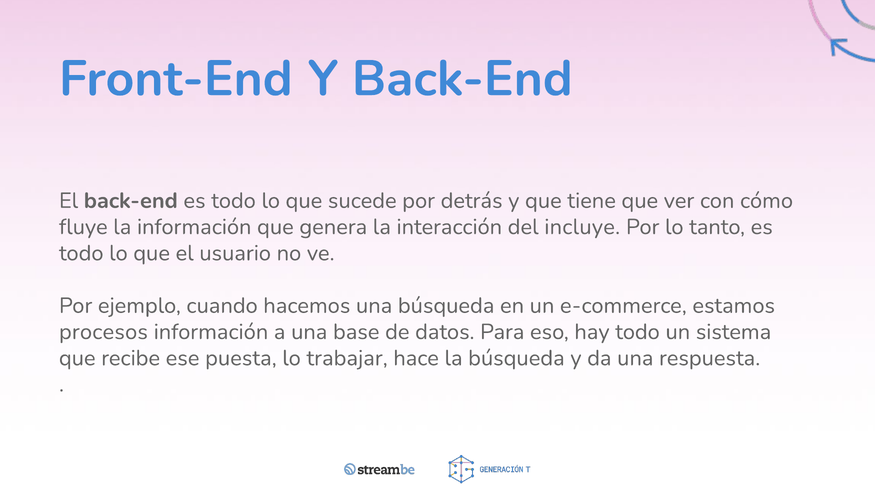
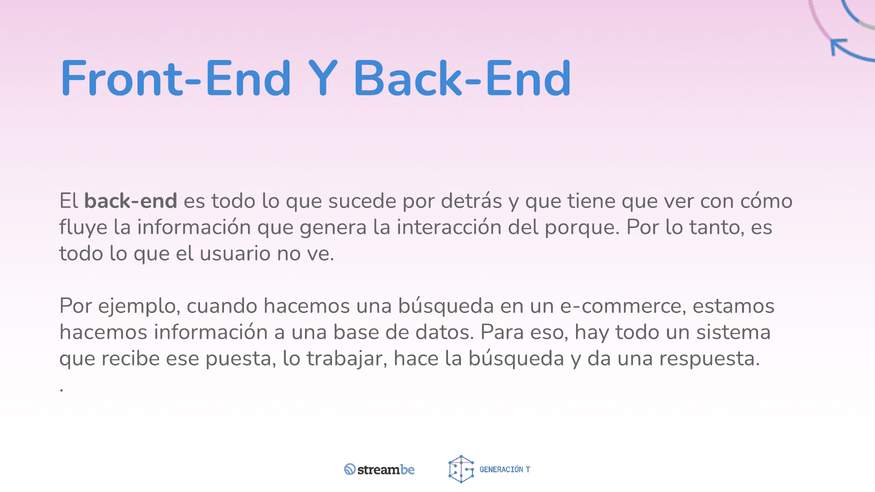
incluye: incluye -> porque (582, 227)
procesos: procesos -> hacemos (103, 332)
